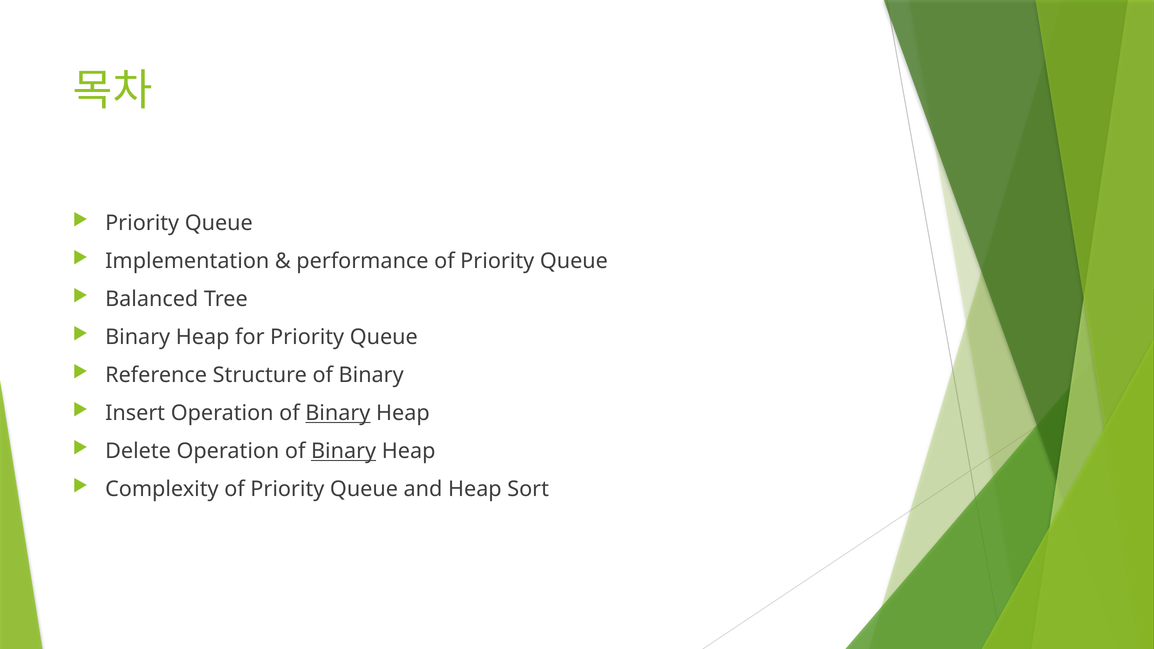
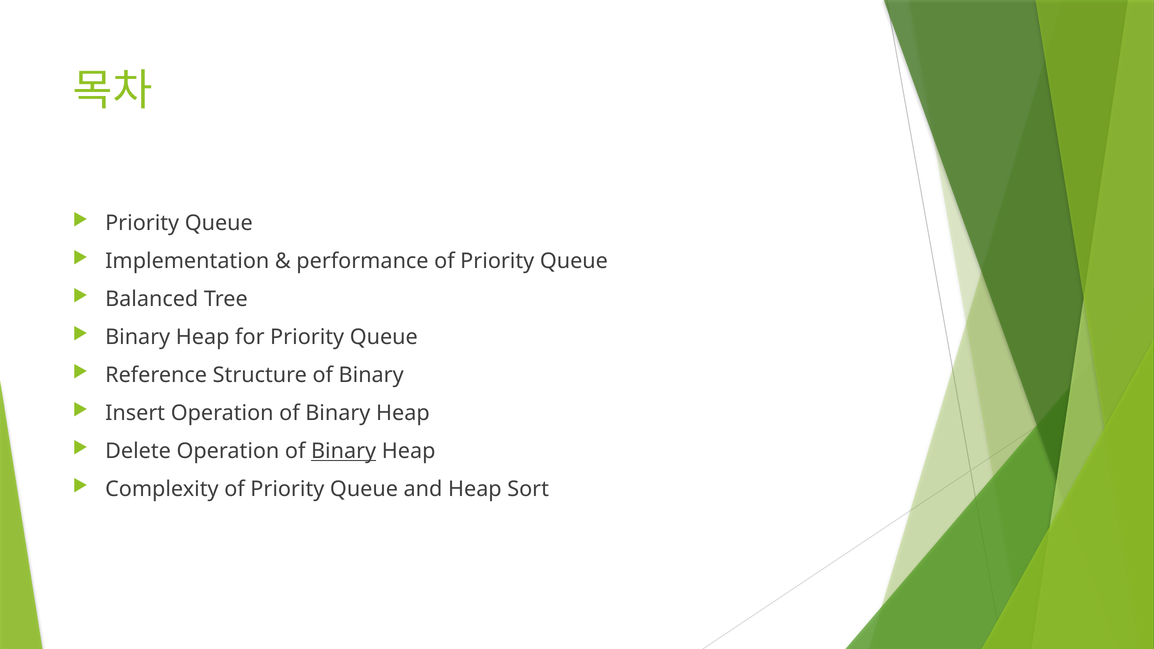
Binary underline: present -> none (338, 413)
